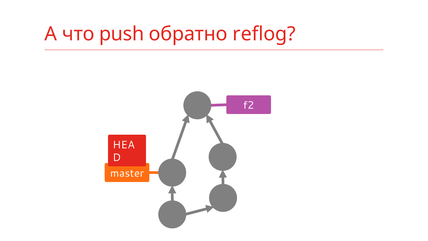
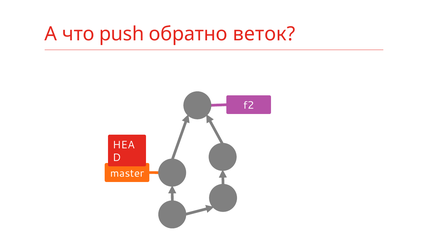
reflog: reflog -> веток (264, 34)
